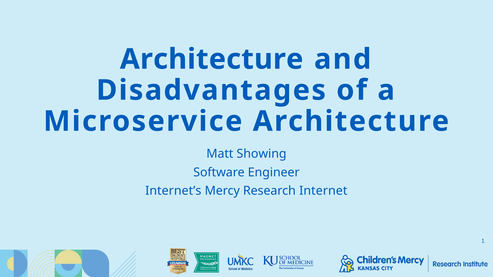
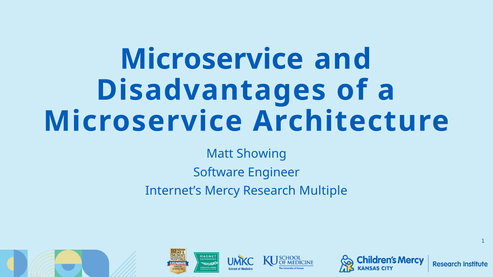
Architecture: Architecture -> Microservice (212, 59)
Internet: Internet -> Multiple (323, 191)
